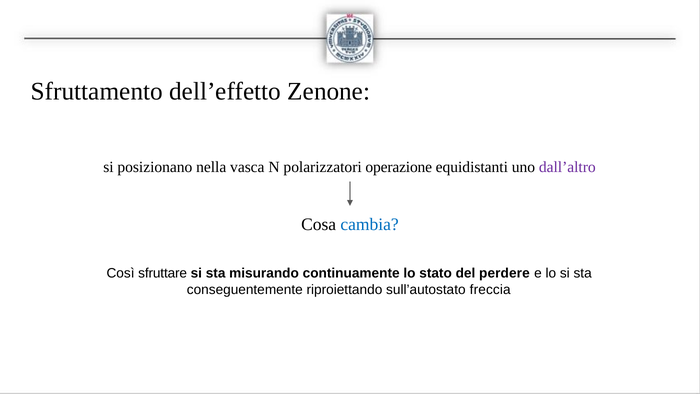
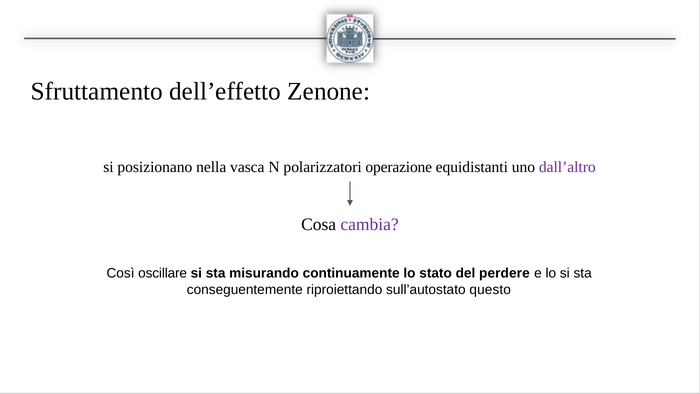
cambia colour: blue -> purple (370, 224)
sfruttare: sfruttare -> oscillare (163, 273)
freccia: freccia -> questo (490, 289)
